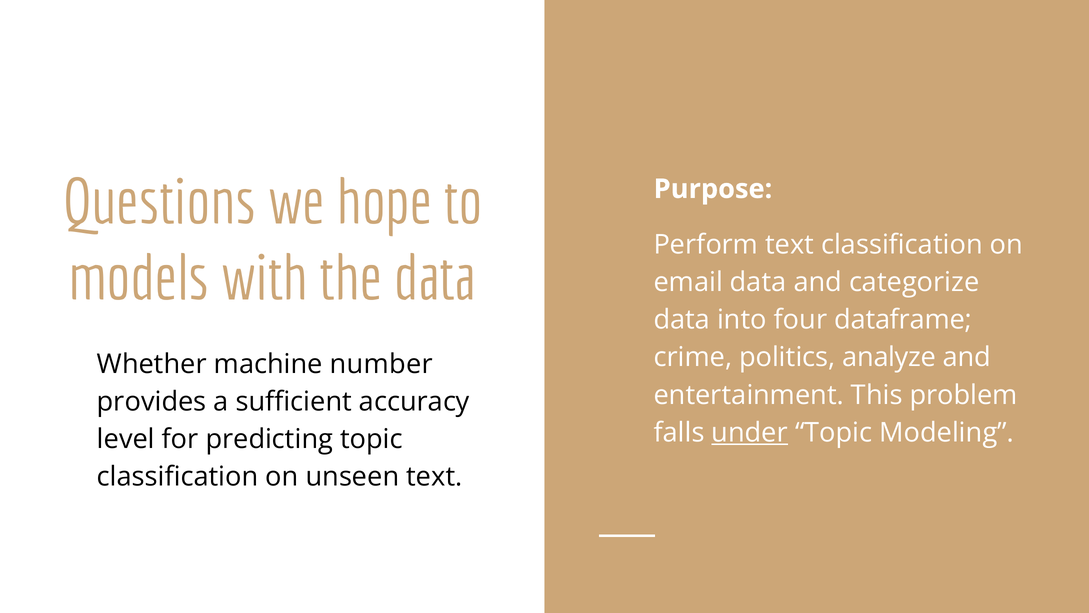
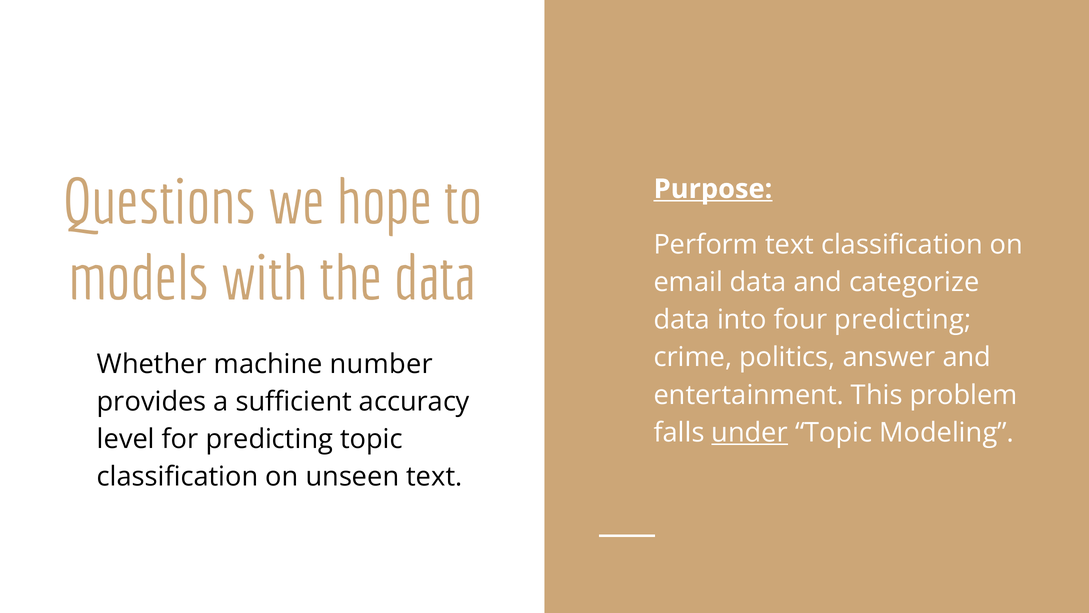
Purpose underline: none -> present (713, 189)
four dataframe: dataframe -> predicting (903, 320)
analyze: analyze -> answer (889, 357)
